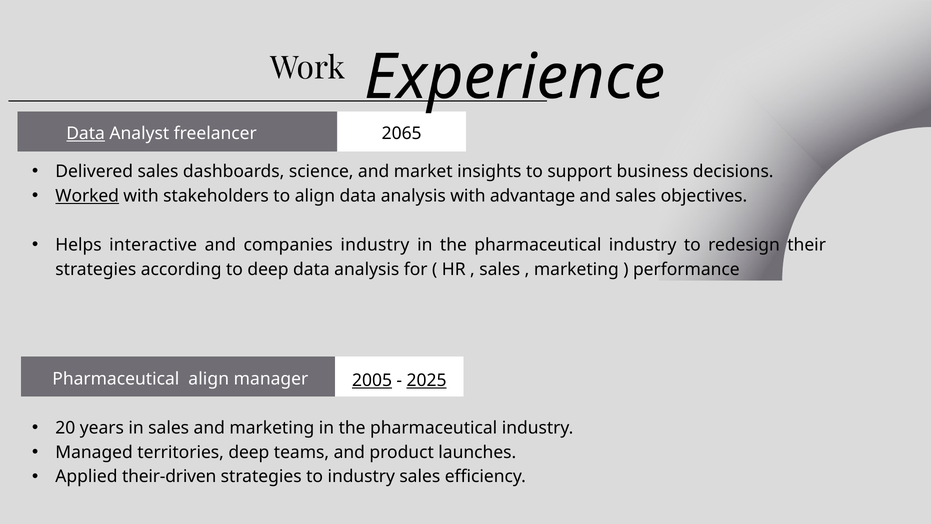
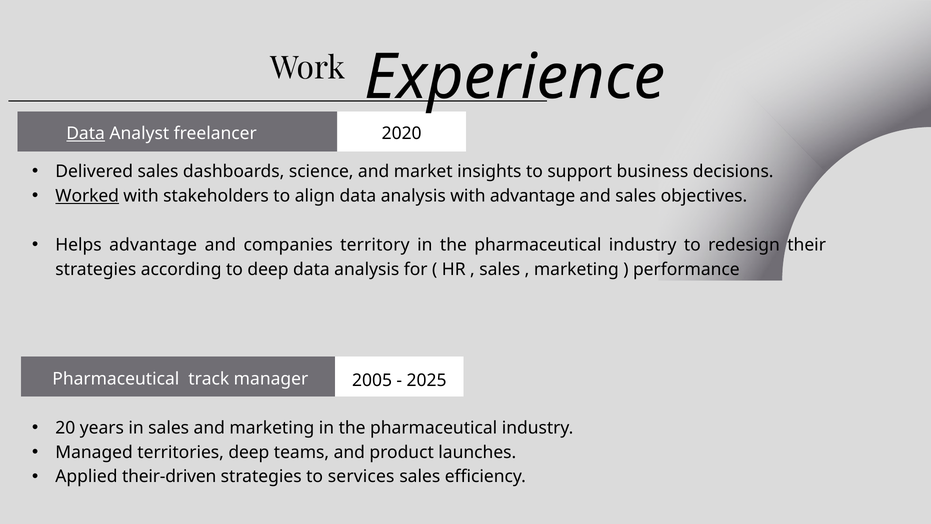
2065: 2065 -> 2020 (402, 134)
Helps interactive: interactive -> advantage (153, 245)
companies industry: industry -> territory (375, 245)
Pharmaceutical align: align -> track (209, 379)
2005 underline: present -> none (372, 380)
2025 underline: present -> none (427, 380)
to industry: industry -> services (361, 476)
